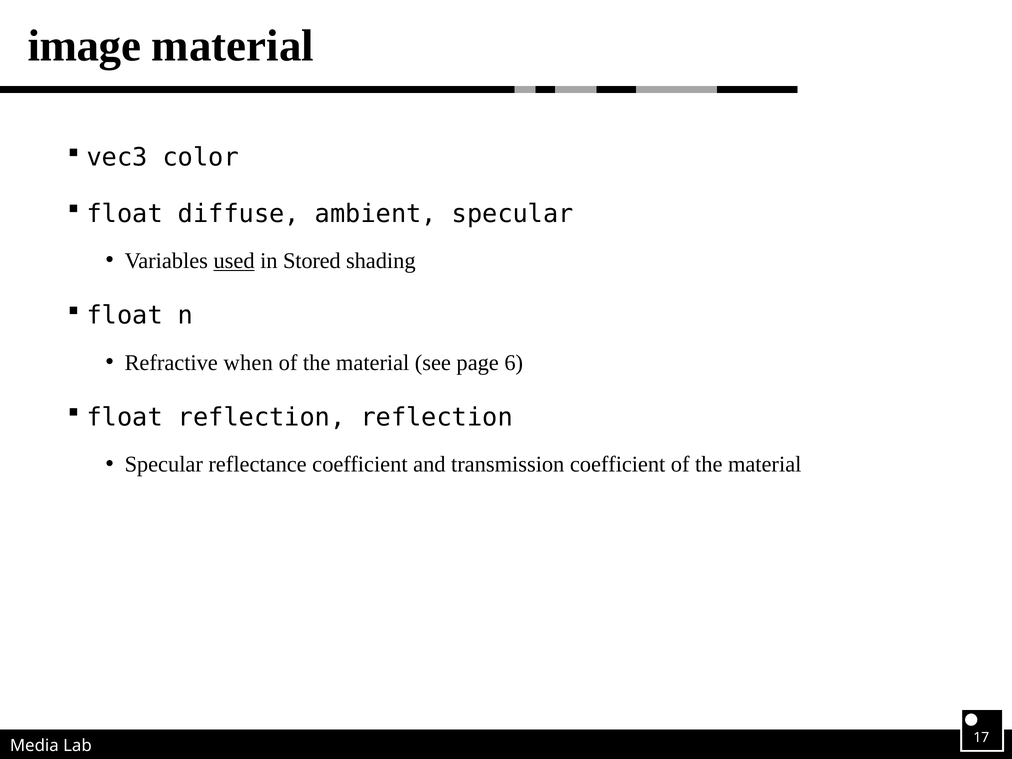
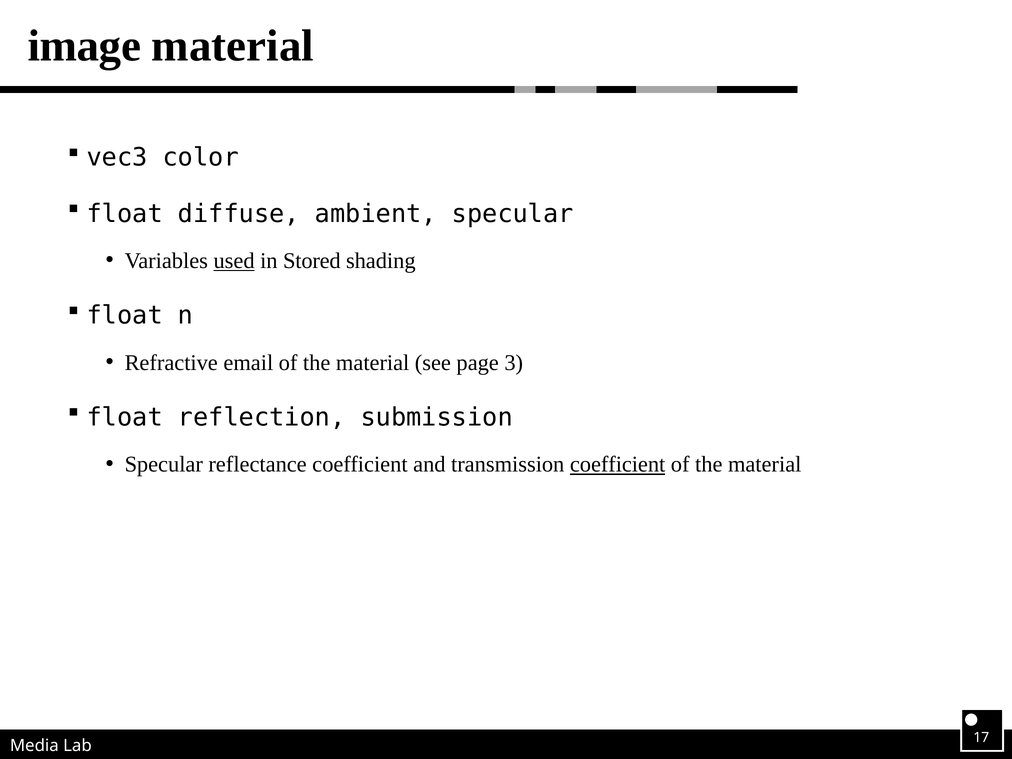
when: when -> email (248, 363)
6: 6 -> 3 (514, 363)
reflection reflection: reflection -> submission (437, 417)
coefficient underline: none -> present (618, 464)
